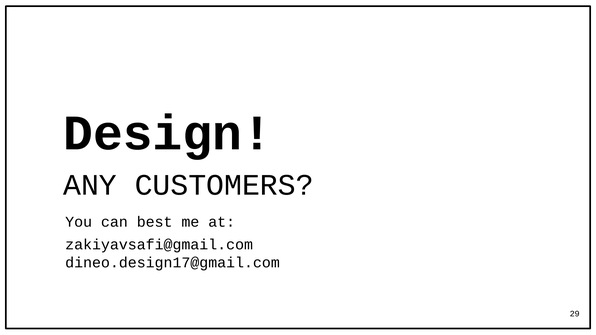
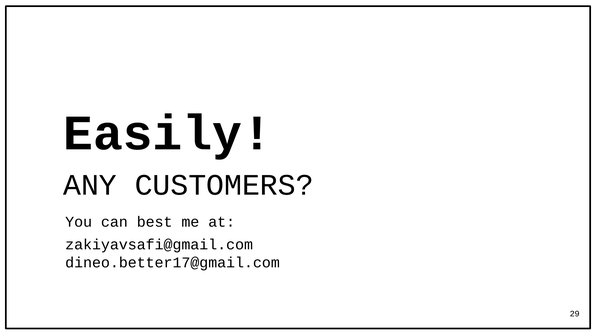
Design: Design -> Easily (168, 133)
dineo.design17@gmail.com: dineo.design17@gmail.com -> dineo.better17@gmail.com (173, 263)
